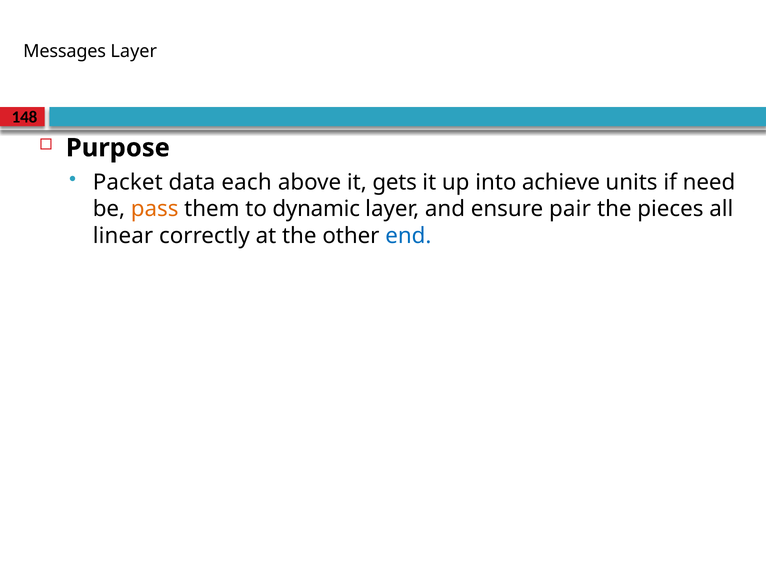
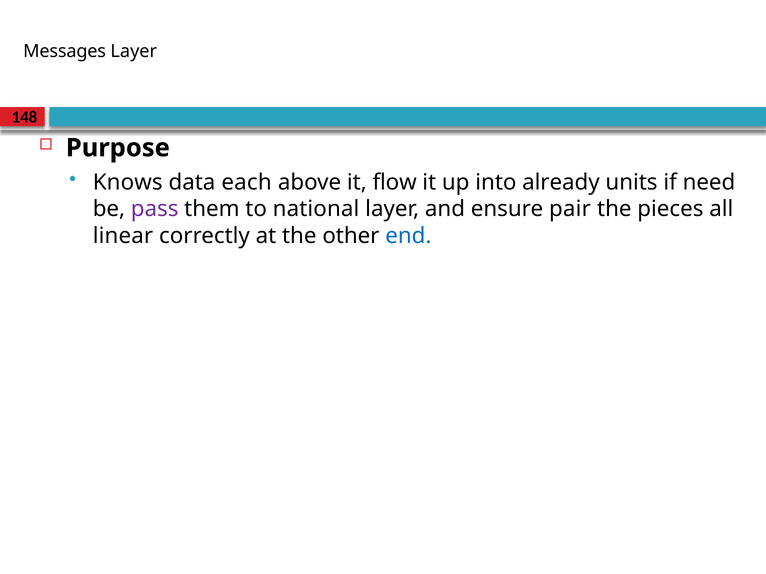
Packet: Packet -> Knows (128, 182)
gets: gets -> flow (395, 182)
achieve: achieve -> already (561, 182)
pass colour: orange -> purple (155, 209)
dynamic: dynamic -> national (316, 209)
